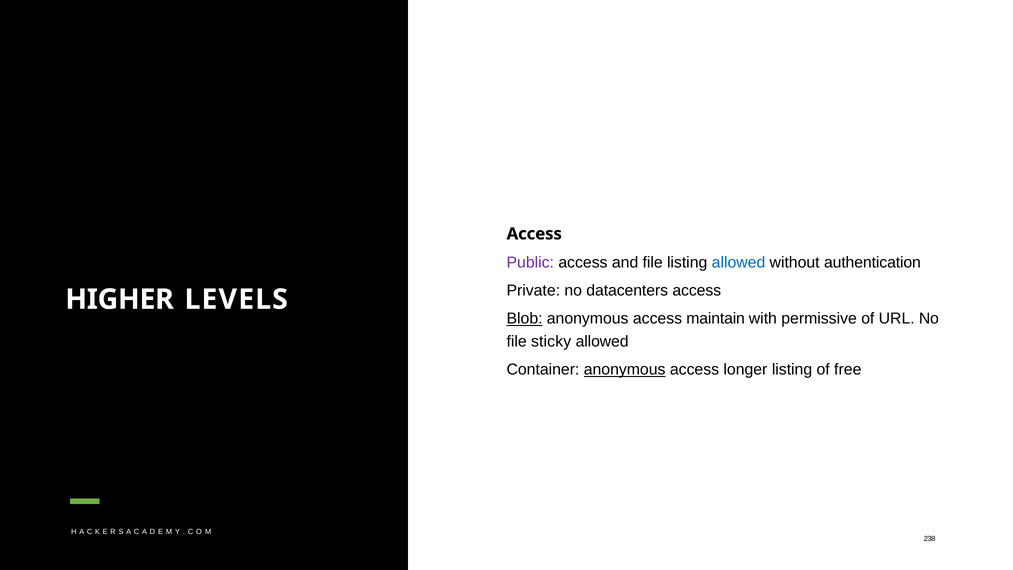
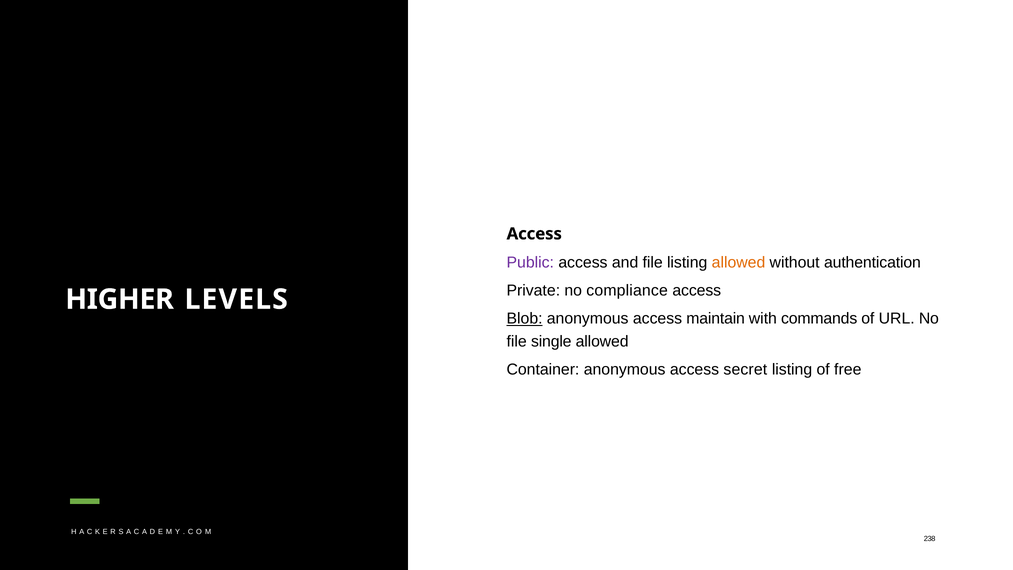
allowed colour: blue -> orange (739, 262)
datacenters: datacenters -> compliance (627, 291)
permissive: permissive -> commands (819, 319)
sticky: sticky -> single (551, 341)
anonymous underline: present -> none (625, 370)
longer: longer -> secret (745, 370)
